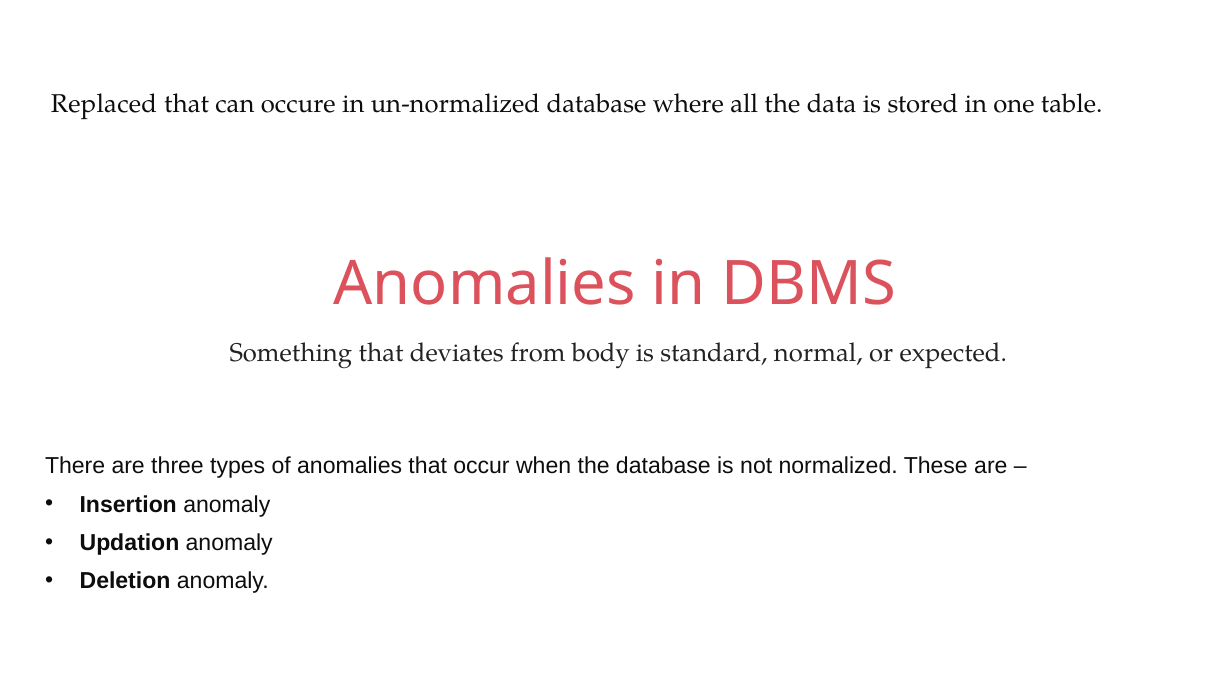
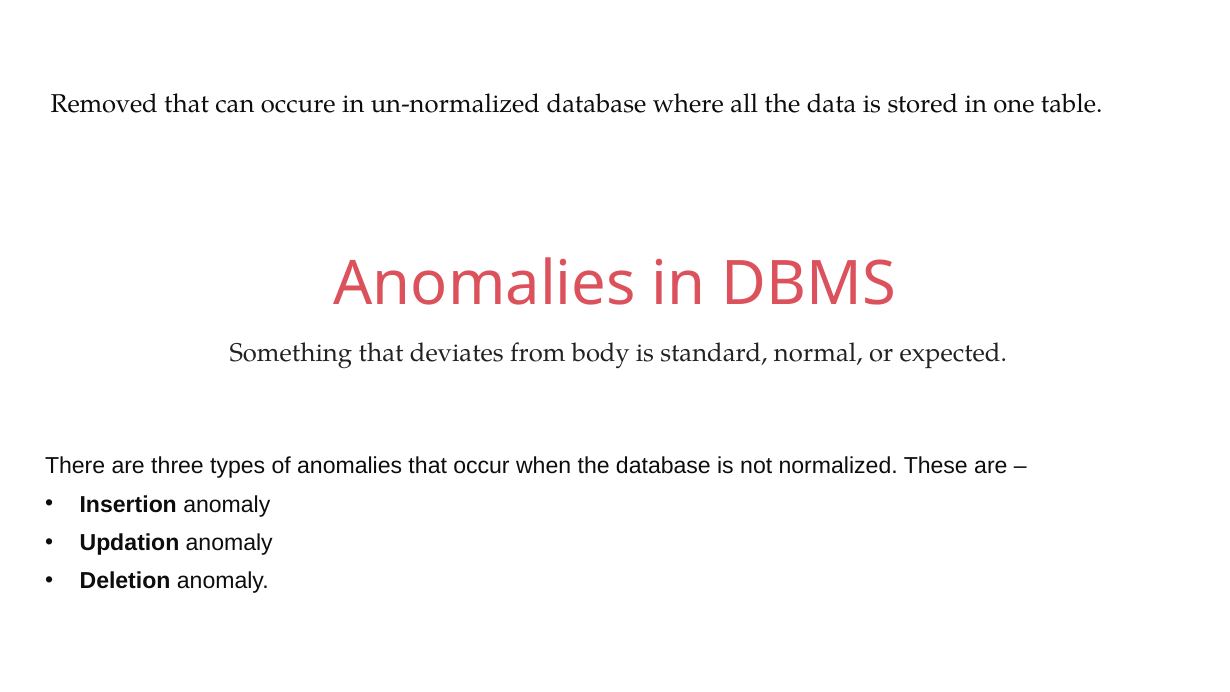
Replaced: Replaced -> Removed (104, 104)
